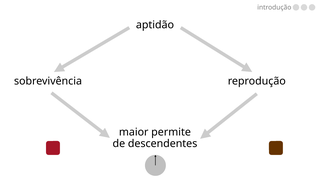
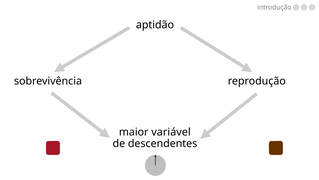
permite: permite -> variável (171, 132)
